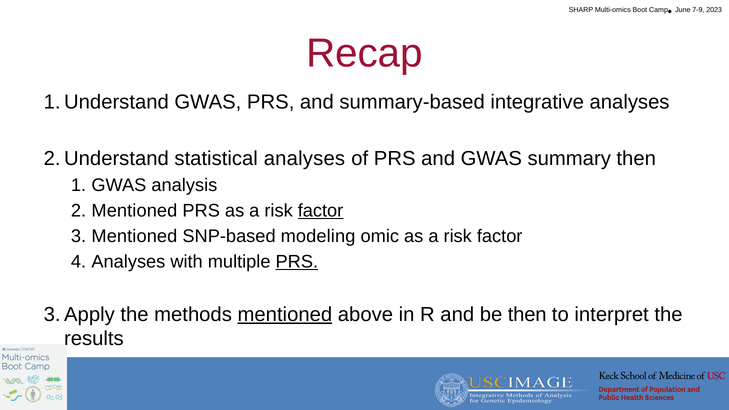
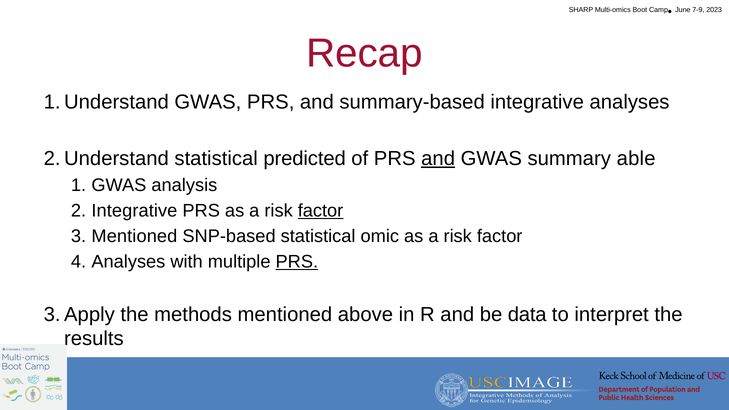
statistical analyses: analyses -> predicted (305, 159)
and underline: none -> present (438, 159)
summary then: then -> able (636, 159)
Mentioned: Mentioned -> Integrative (134, 211)
SNP-based modeling: modeling -> statistical (318, 236)
mentioned underline: present -> none (285, 315)
be then: then -> data (527, 315)
